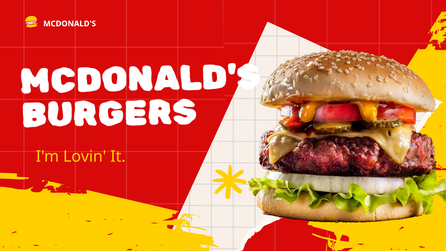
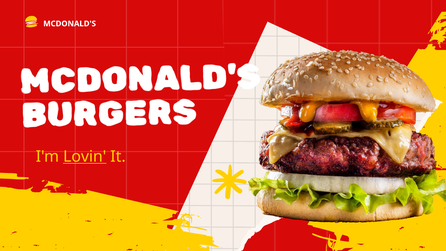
Lovin underline: none -> present (85, 156)
